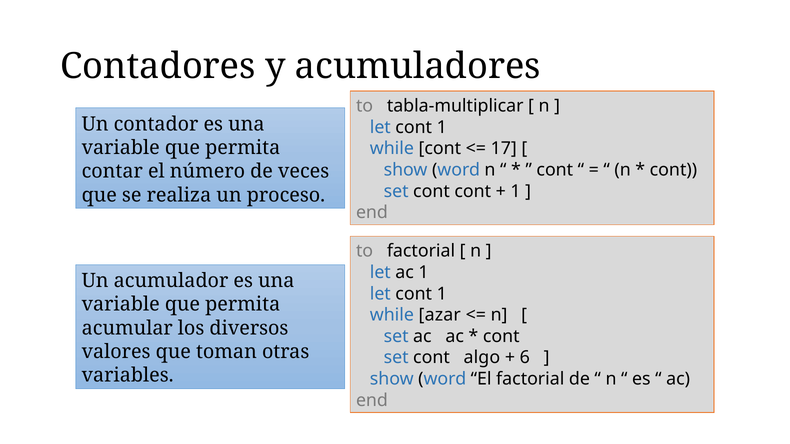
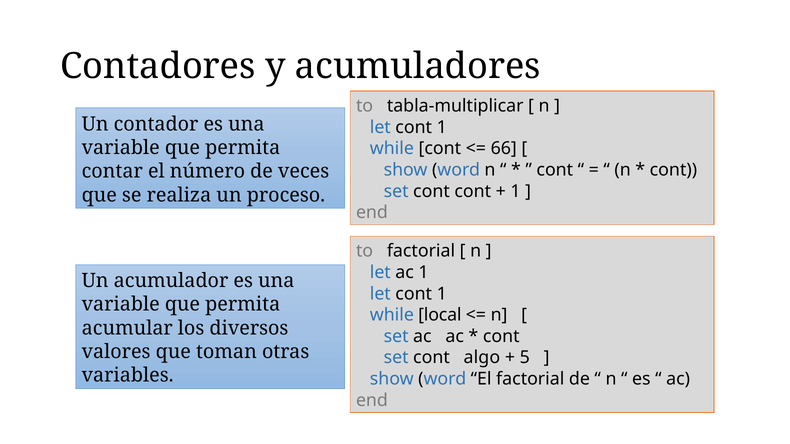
17: 17 -> 66 (504, 149)
azar: azar -> local (440, 315)
6: 6 -> 5 (525, 358)
